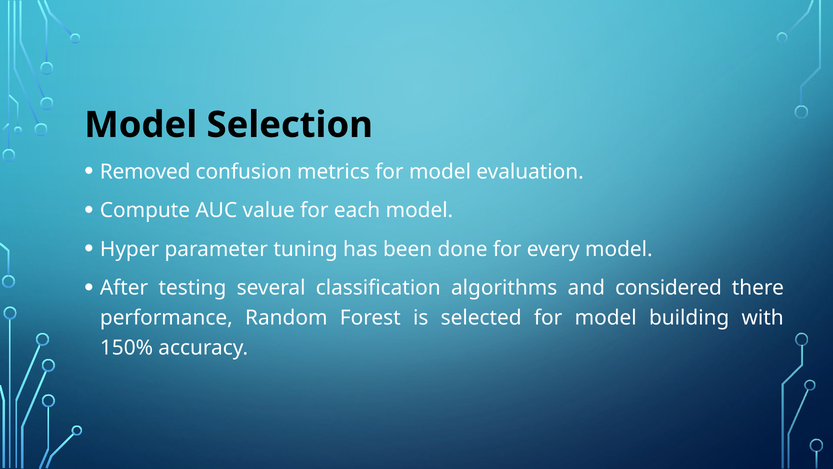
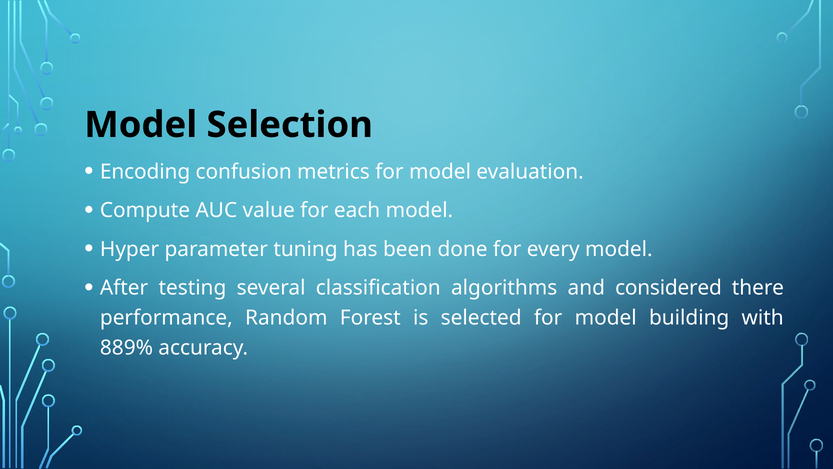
Removed: Removed -> Encoding (145, 172)
150%: 150% -> 889% (126, 348)
